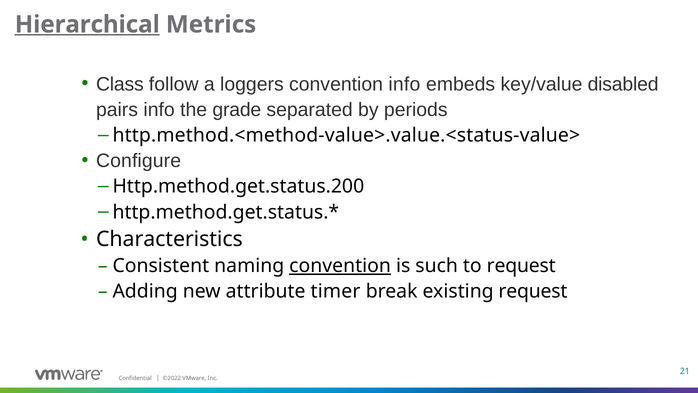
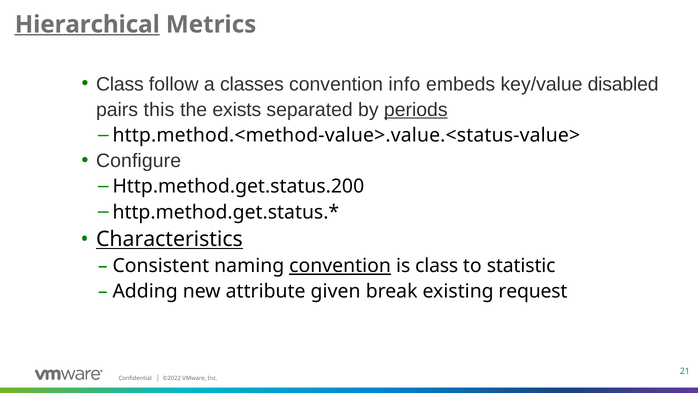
loggers: loggers -> classes (252, 84)
pairs info: info -> this (159, 110)
grade: grade -> exists (237, 110)
periods underline: none -> present (416, 110)
Characteristics underline: none -> present (169, 239)
is such: such -> class (437, 266)
to request: request -> statistic (521, 266)
timer: timer -> given (336, 291)
